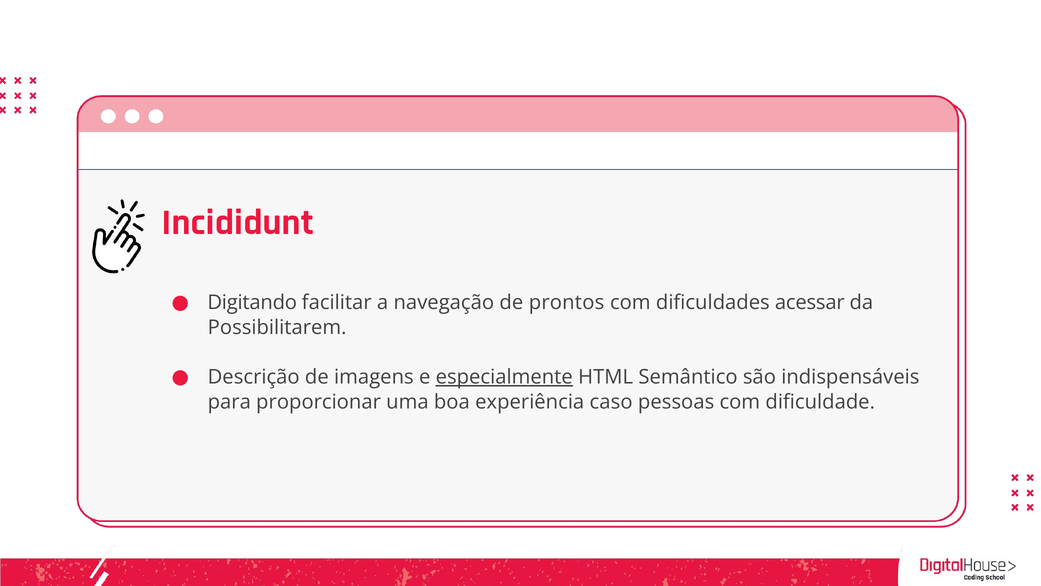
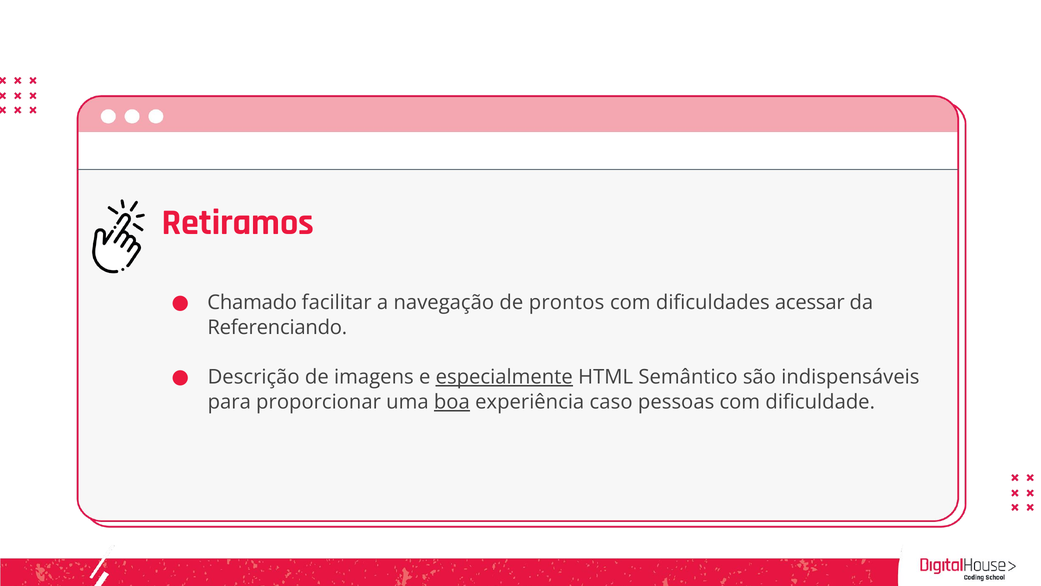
Incididunt: Incididunt -> Retiramos (238, 222)
Digitando: Digitando -> Chamado (252, 302)
Possibilitarem: Possibilitarem -> Referenciando (277, 327)
boa underline: none -> present (452, 402)
